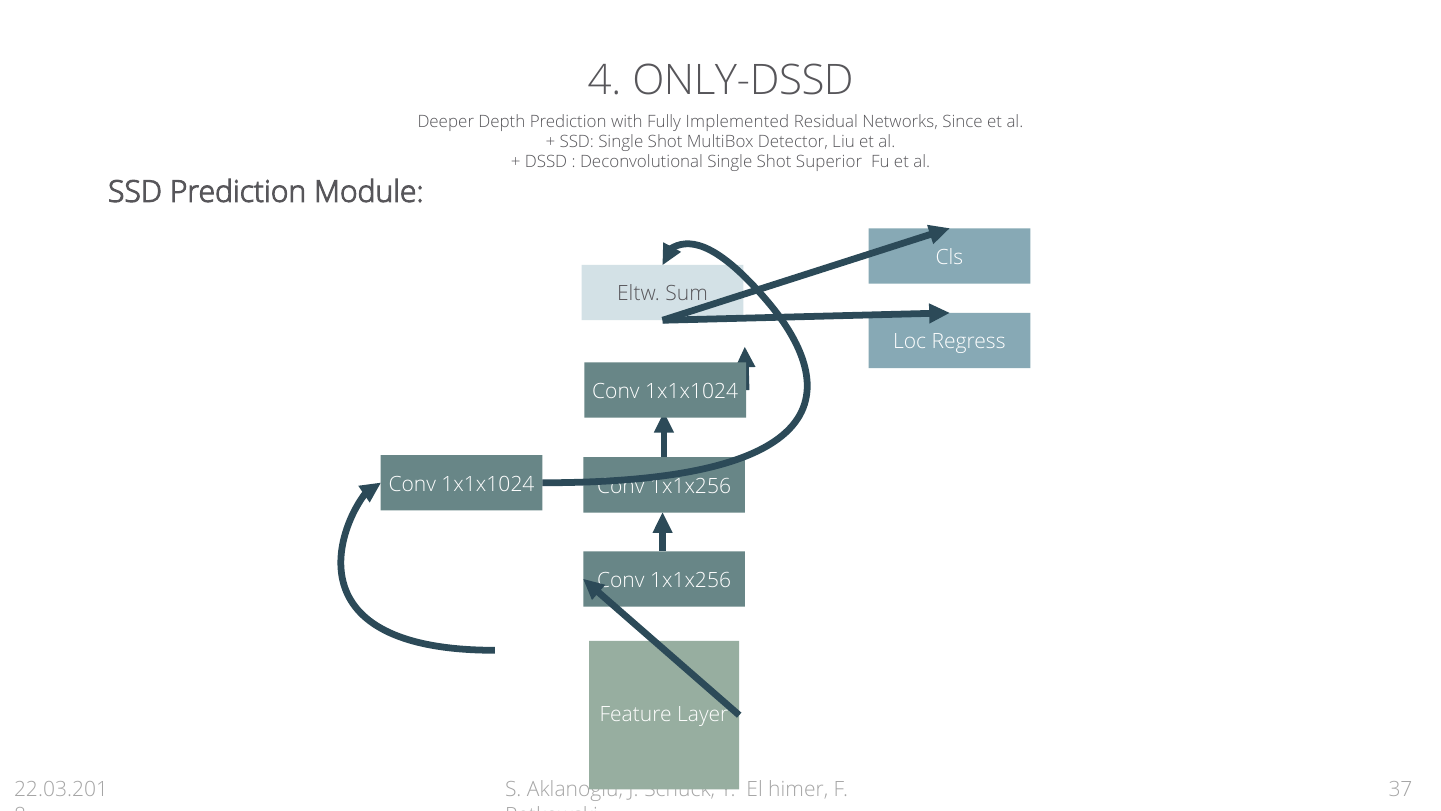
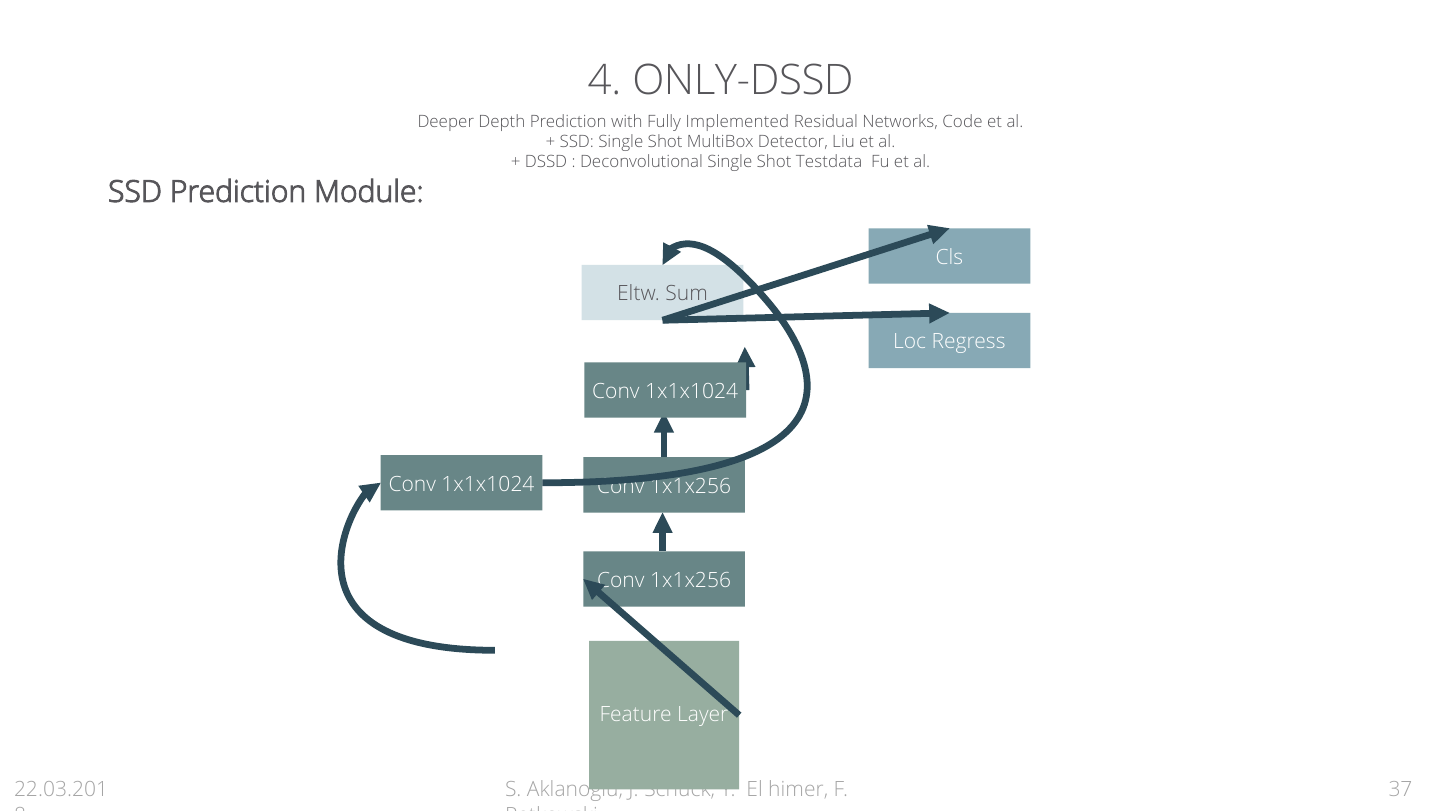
Since: Since -> Code (962, 122)
Superior: Superior -> Testdata (829, 162)
